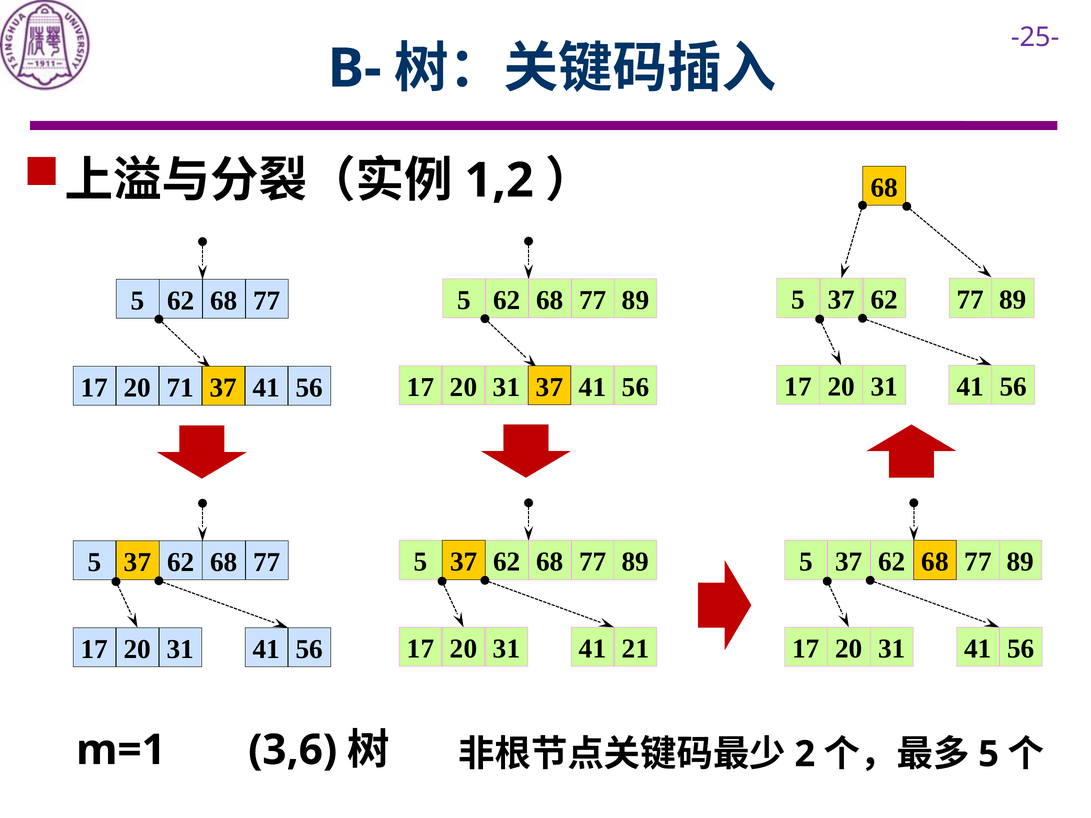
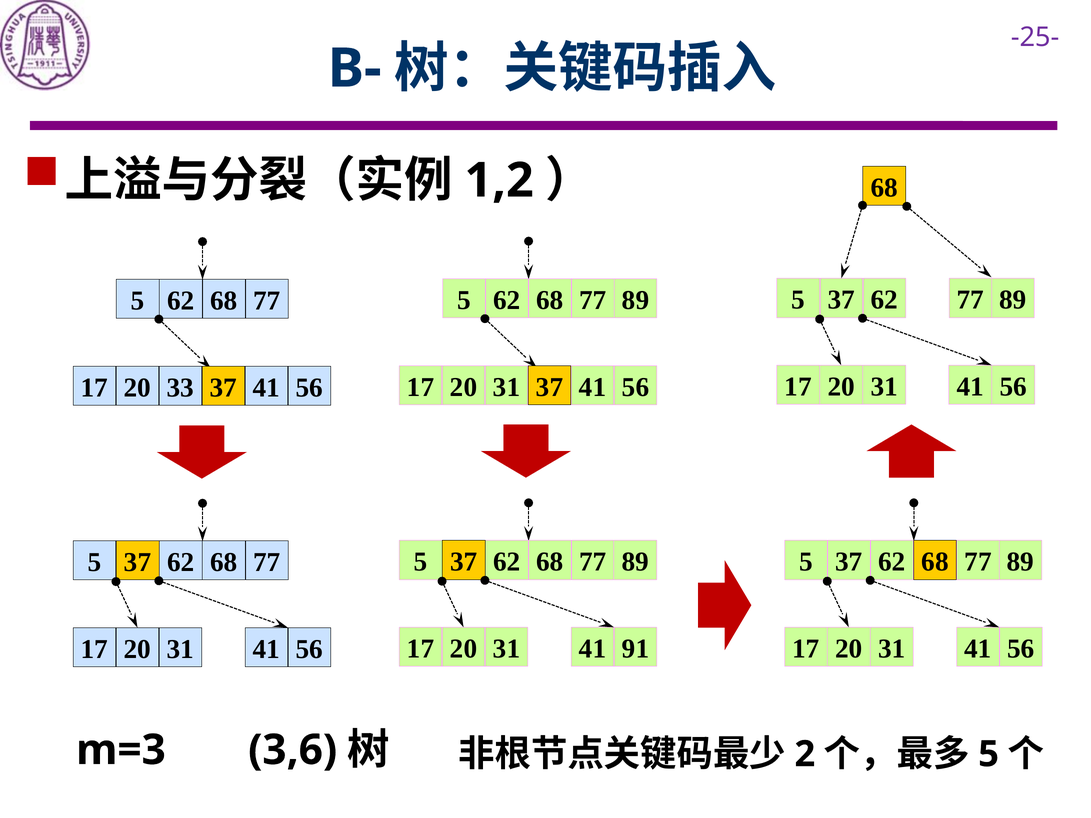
71: 71 -> 33 (180, 388)
21: 21 -> 91 (636, 649)
m=1: m=1 -> m=3 (121, 750)
